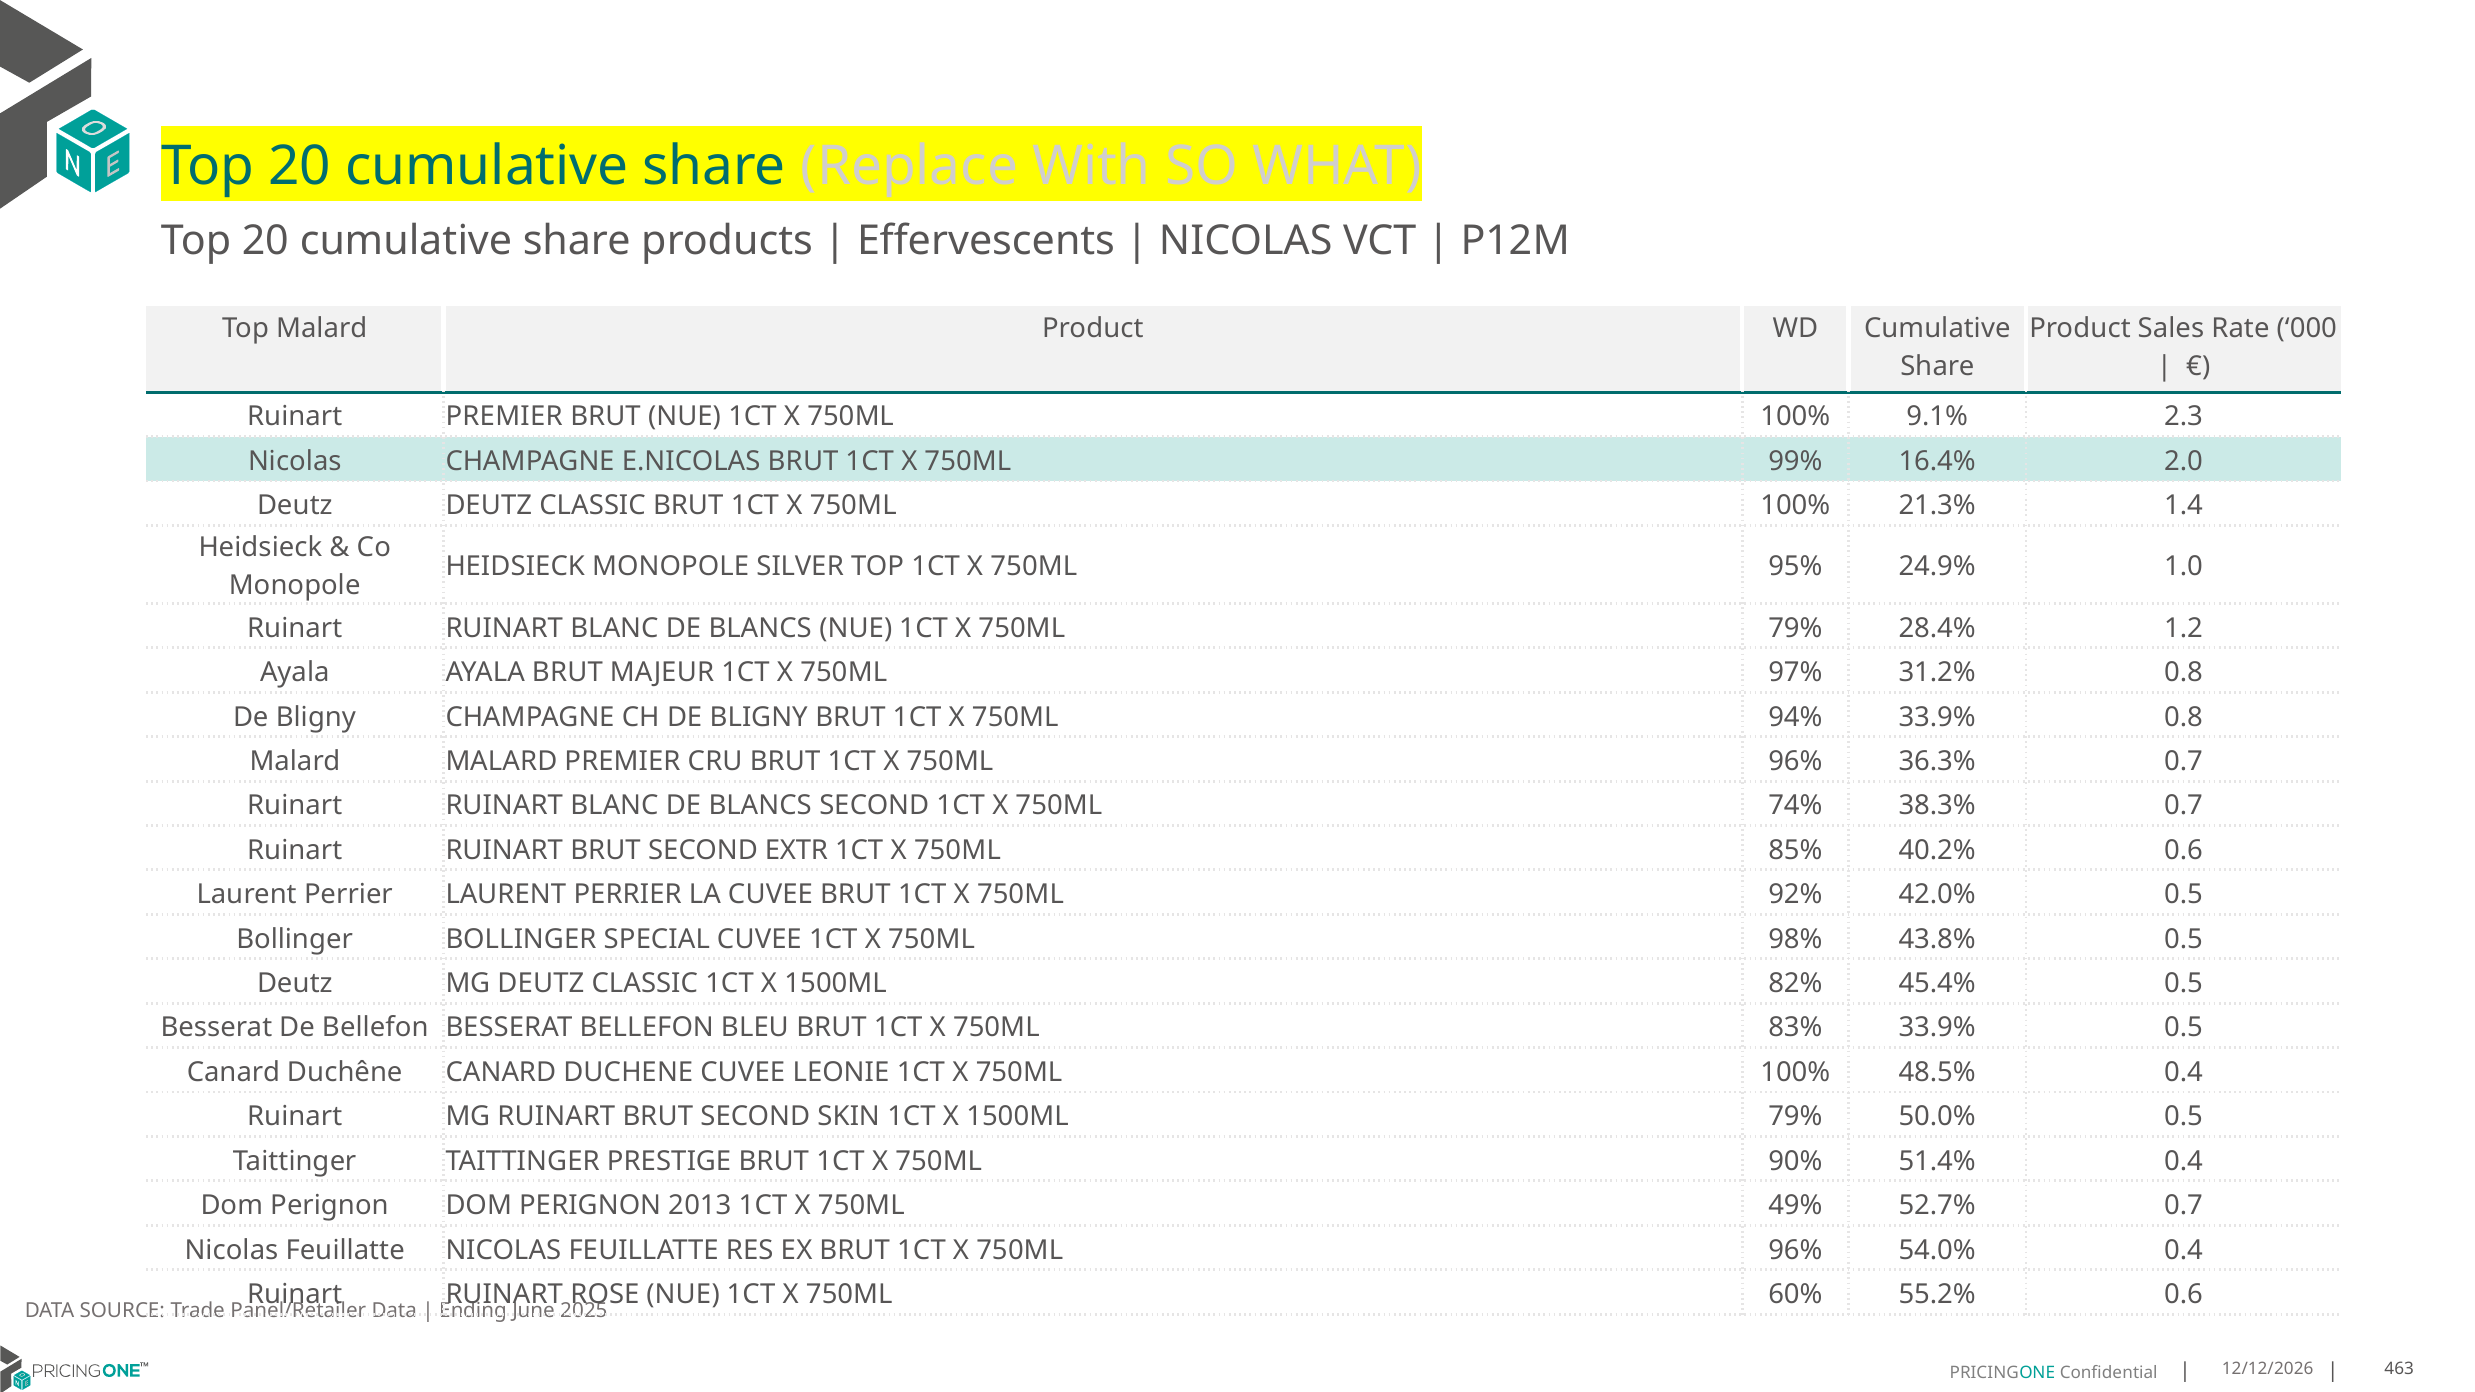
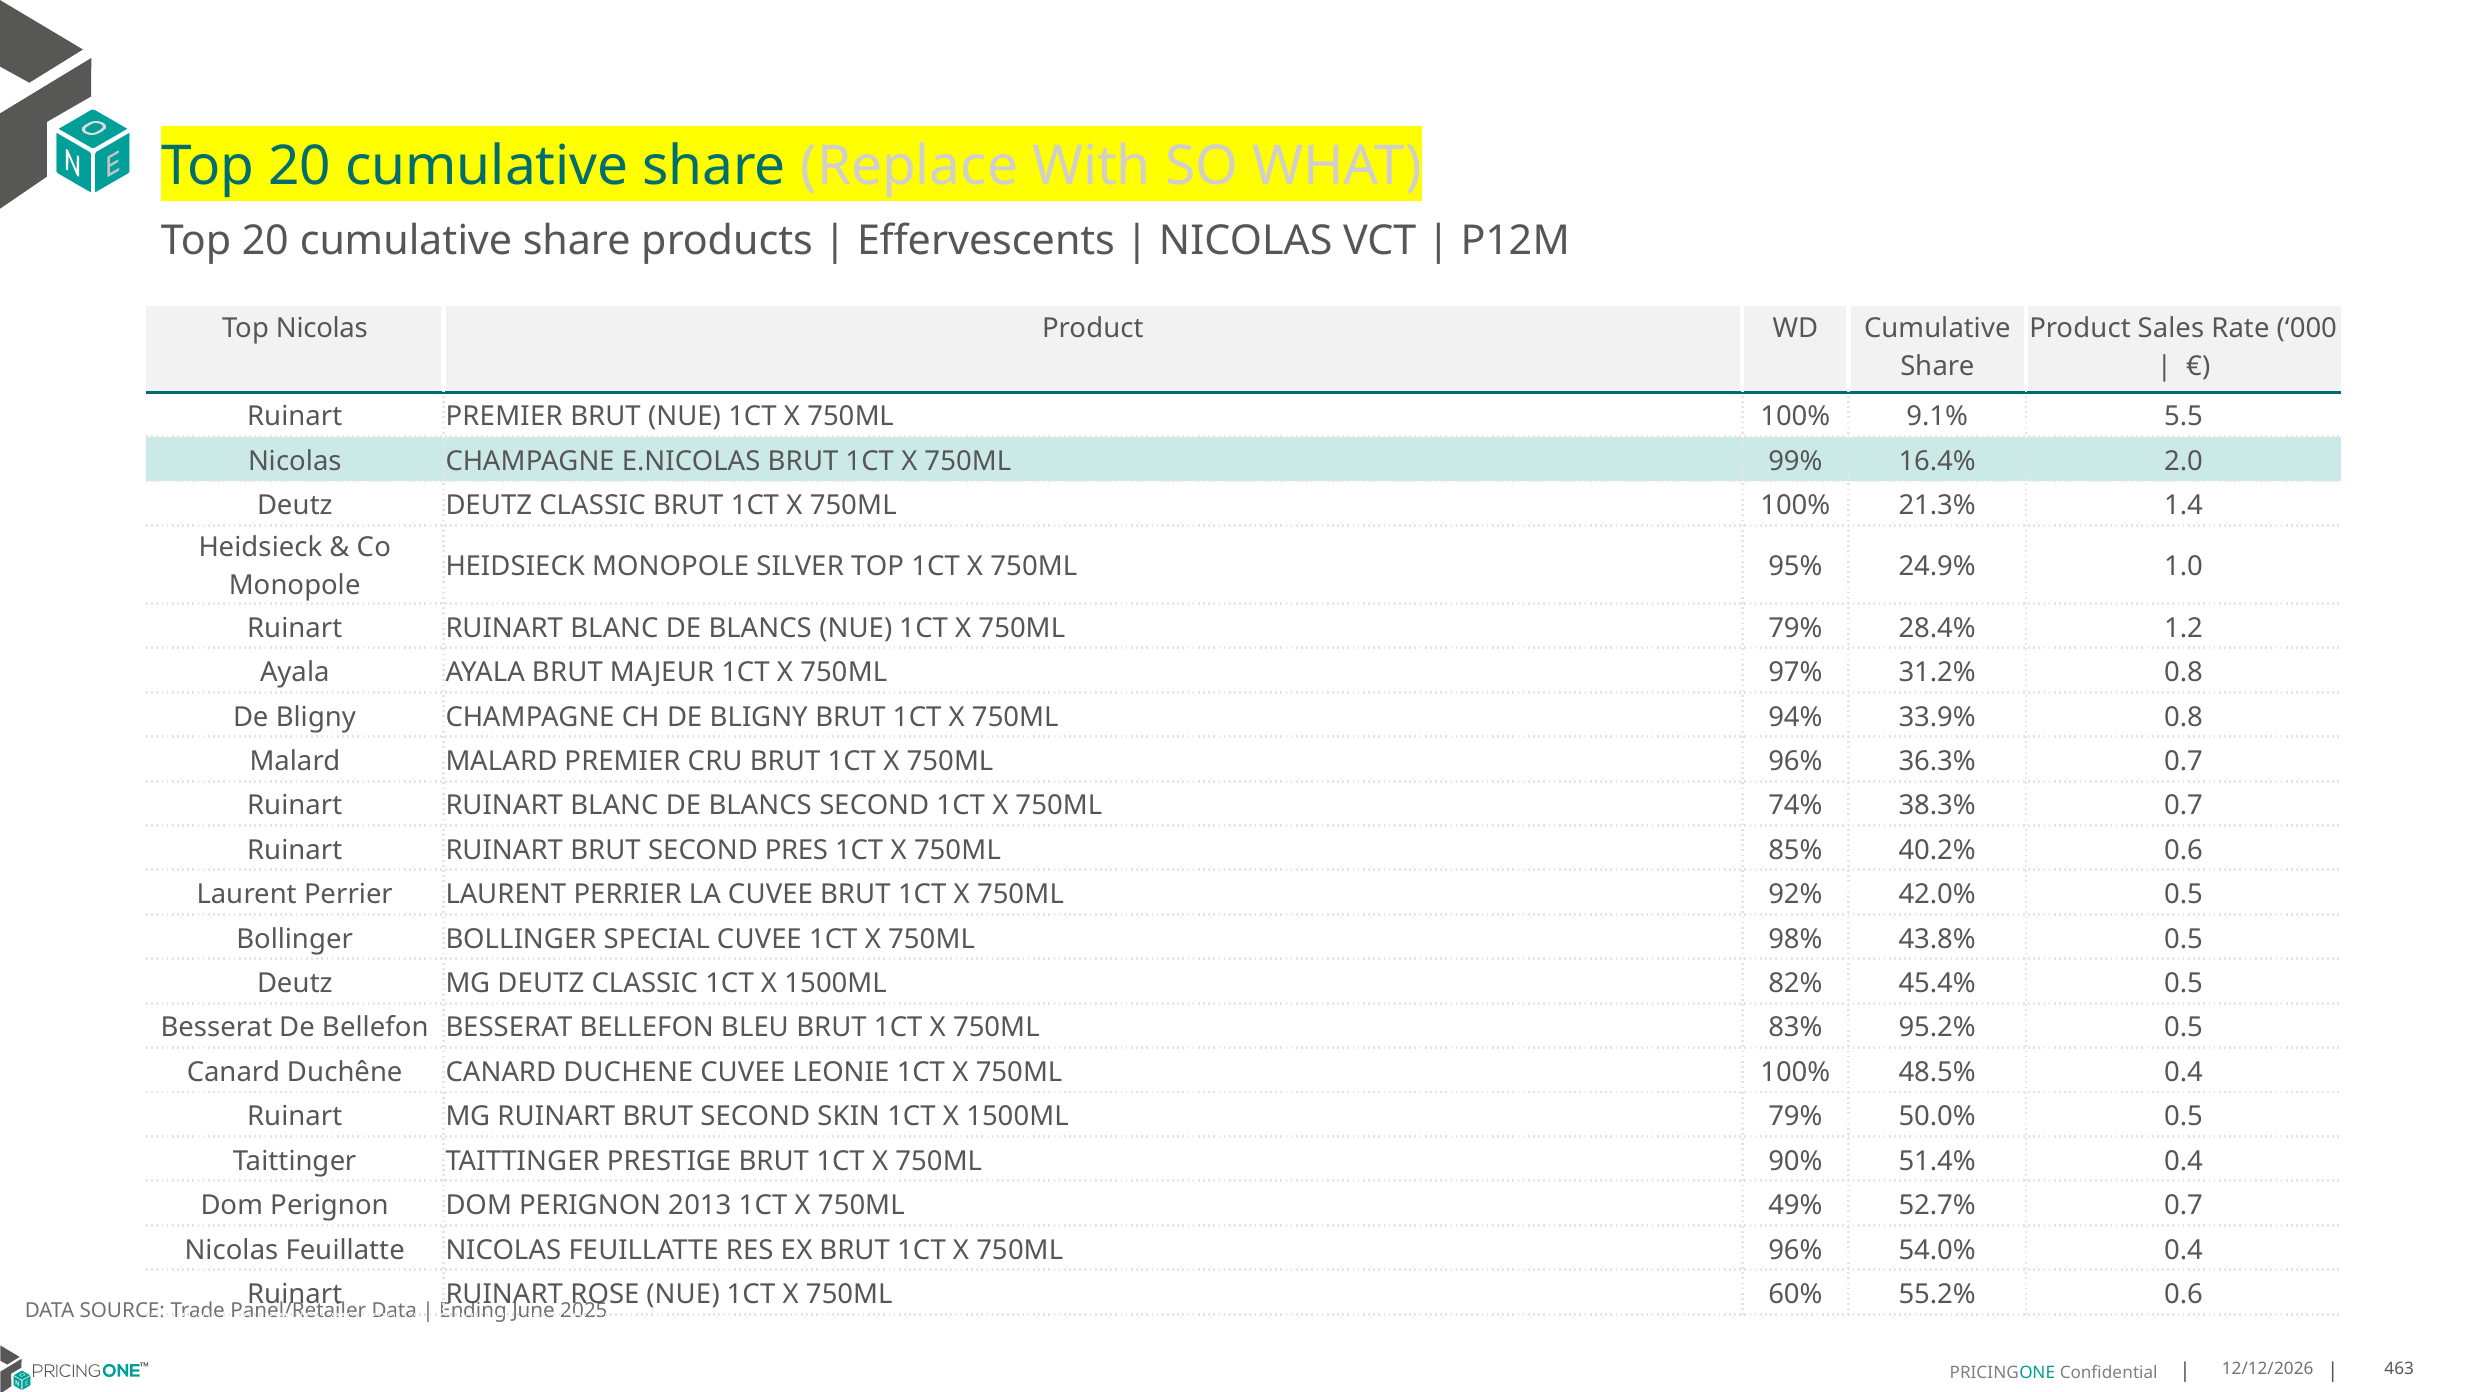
Top Malard: Malard -> Nicolas (322, 329)
2.3: 2.3 -> 5.5 (2184, 417)
EXTR: EXTR -> PRES (796, 850)
83% 33.9%: 33.9% -> 95.2% (1937, 1028)
